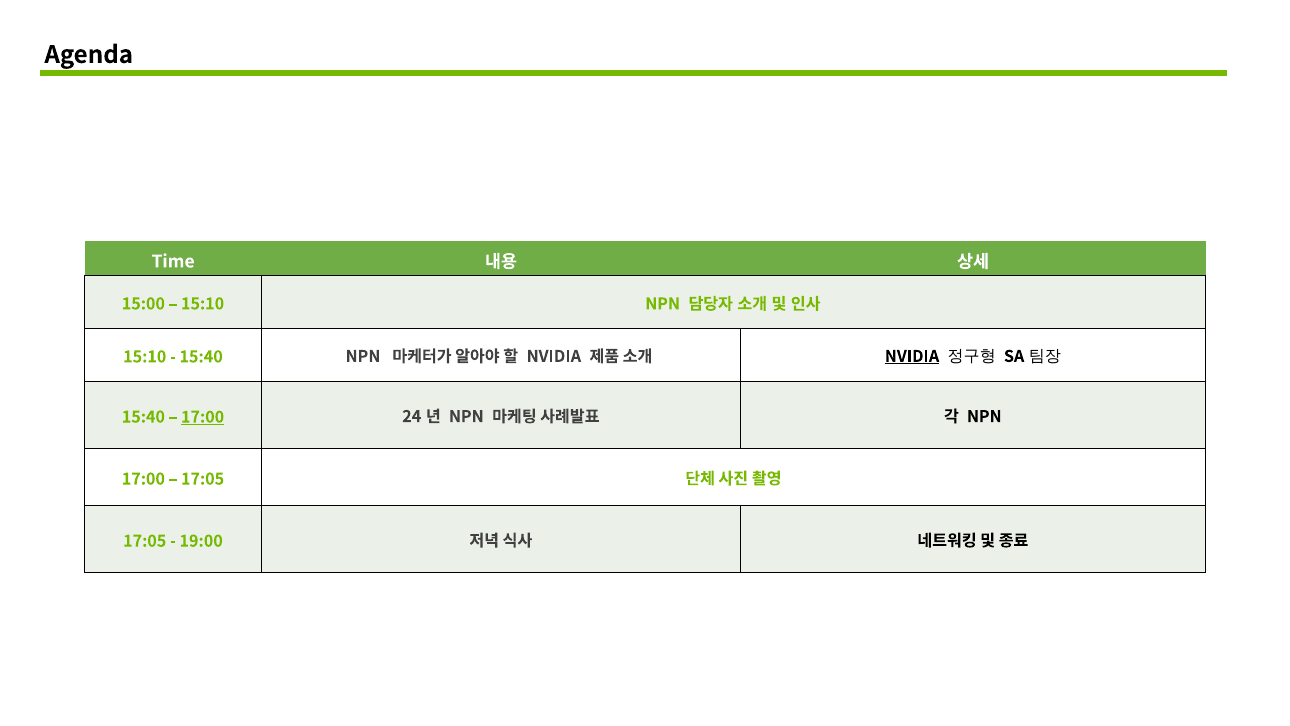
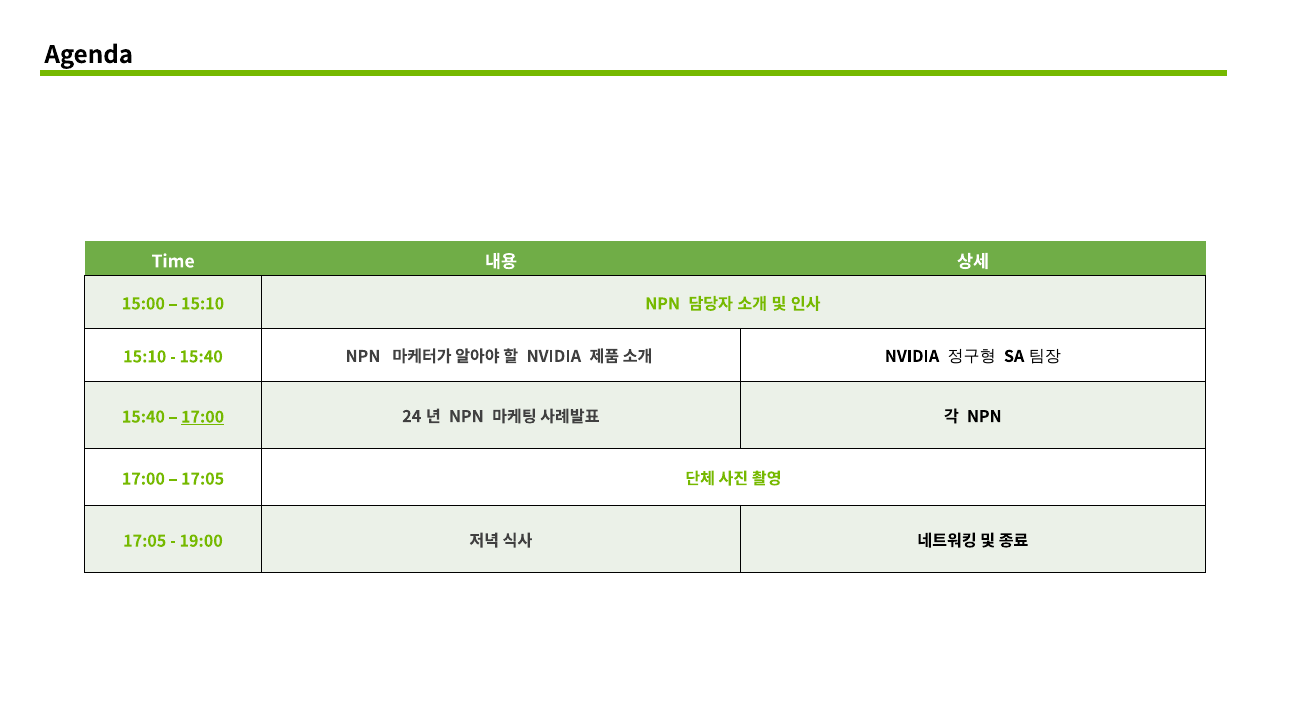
NVIDIA underline: present -> none (912, 356)
